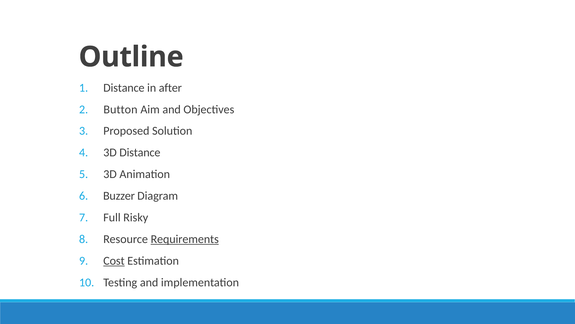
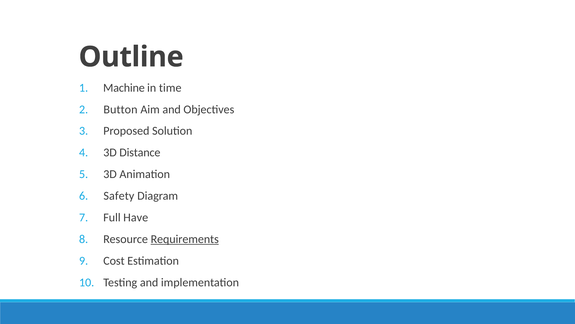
Distance: Distance -> Machine (124, 88)
after: after -> time (170, 88)
Buzzer: Buzzer -> Safety (119, 196)
Risky: Risky -> Have (136, 217)
Cost underline: present -> none (114, 260)
